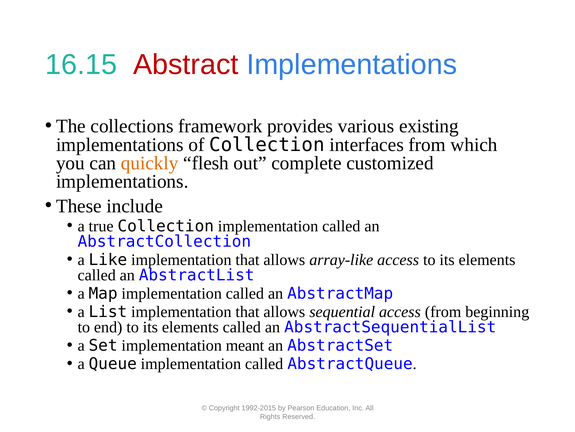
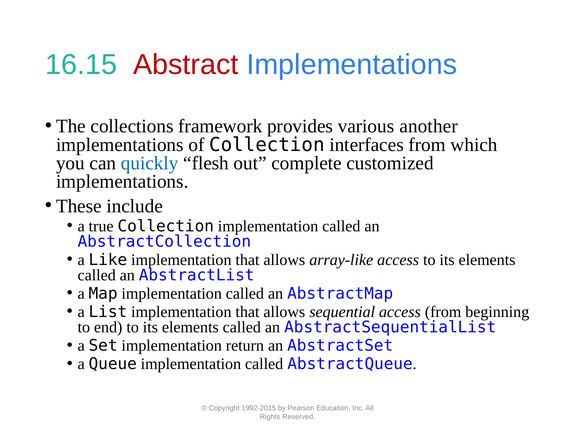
existing: existing -> another (429, 126)
quickly colour: orange -> blue (150, 163)
meant: meant -> return (245, 345)
